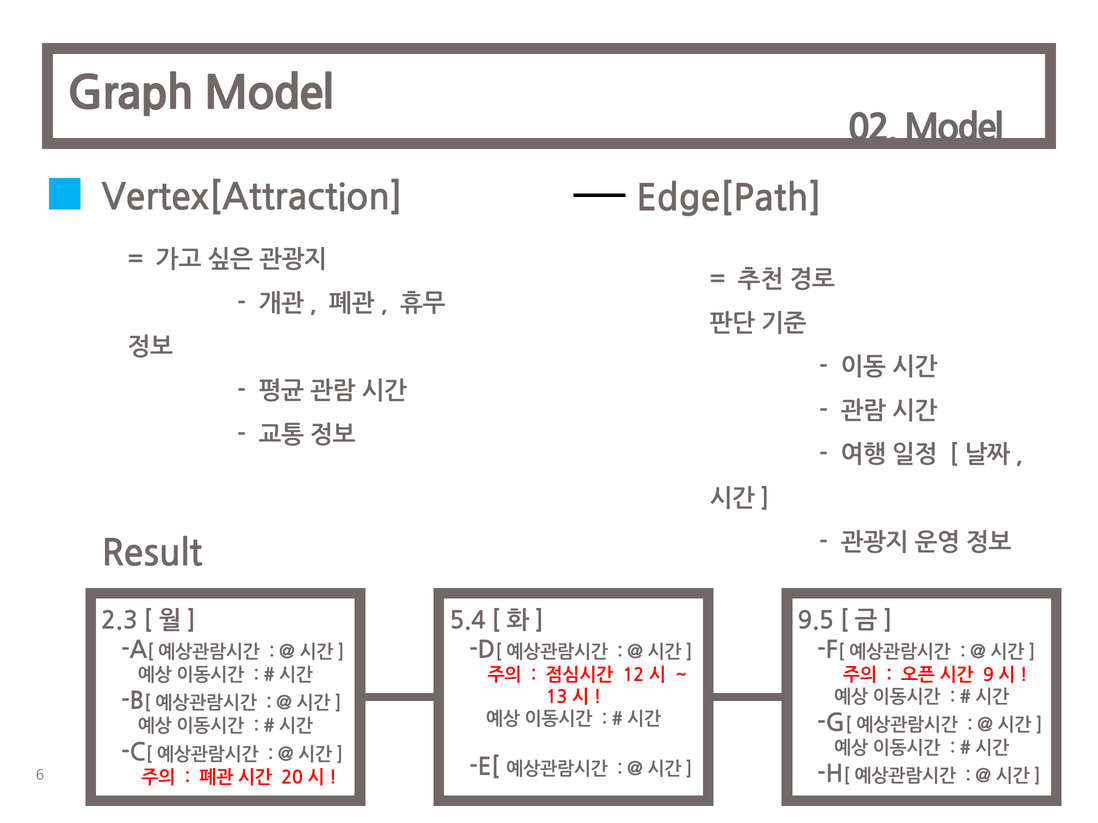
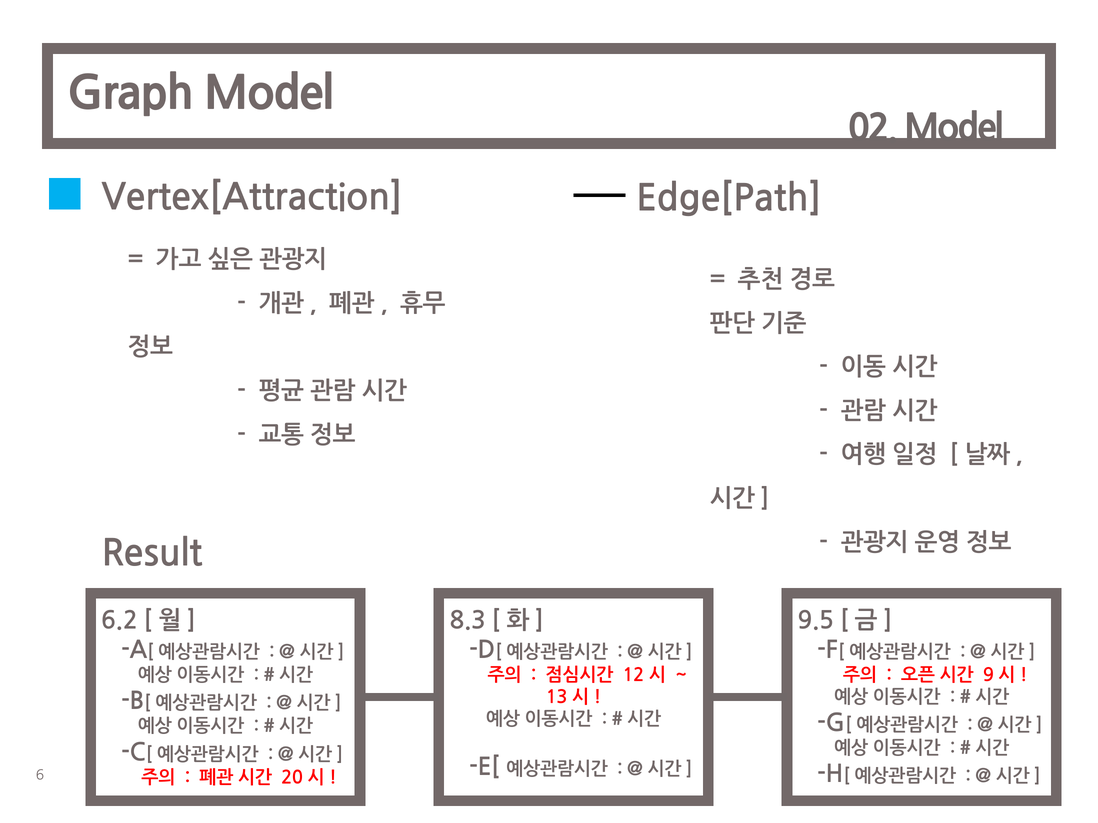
2.3: 2.3 -> 6.2 (120, 621)
5.4: 5.4 -> 8.3 (468, 621)
